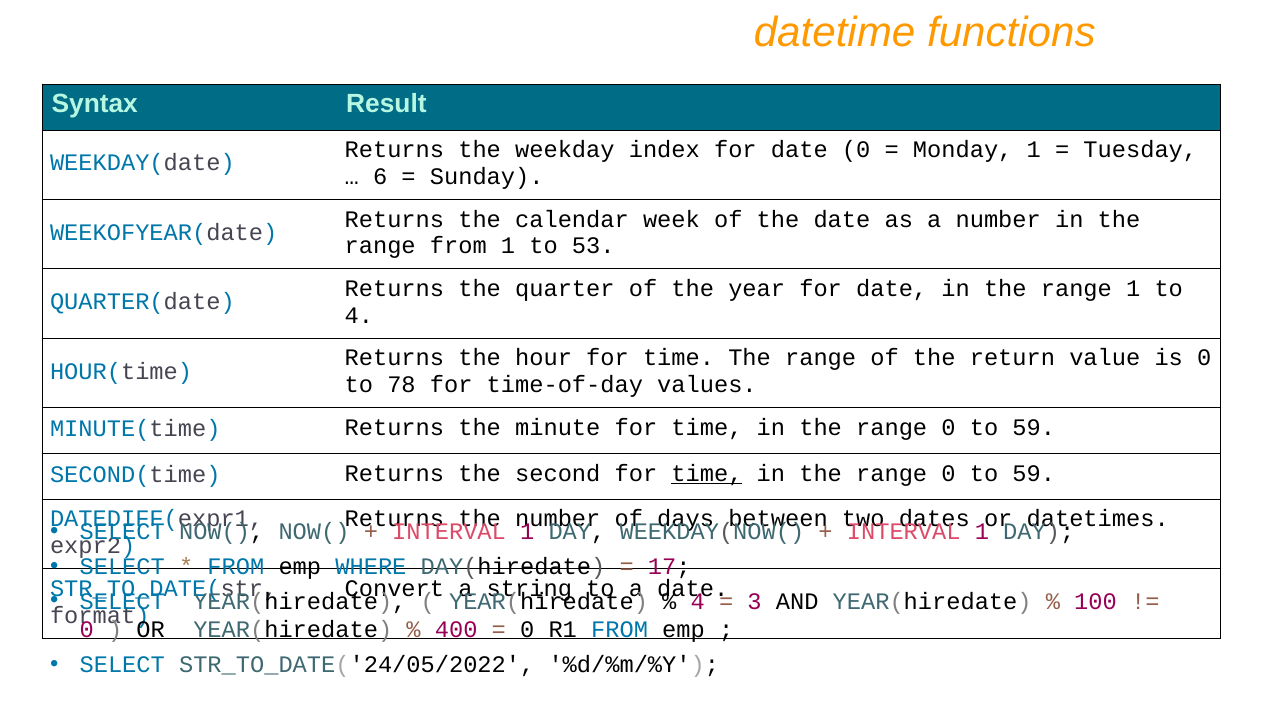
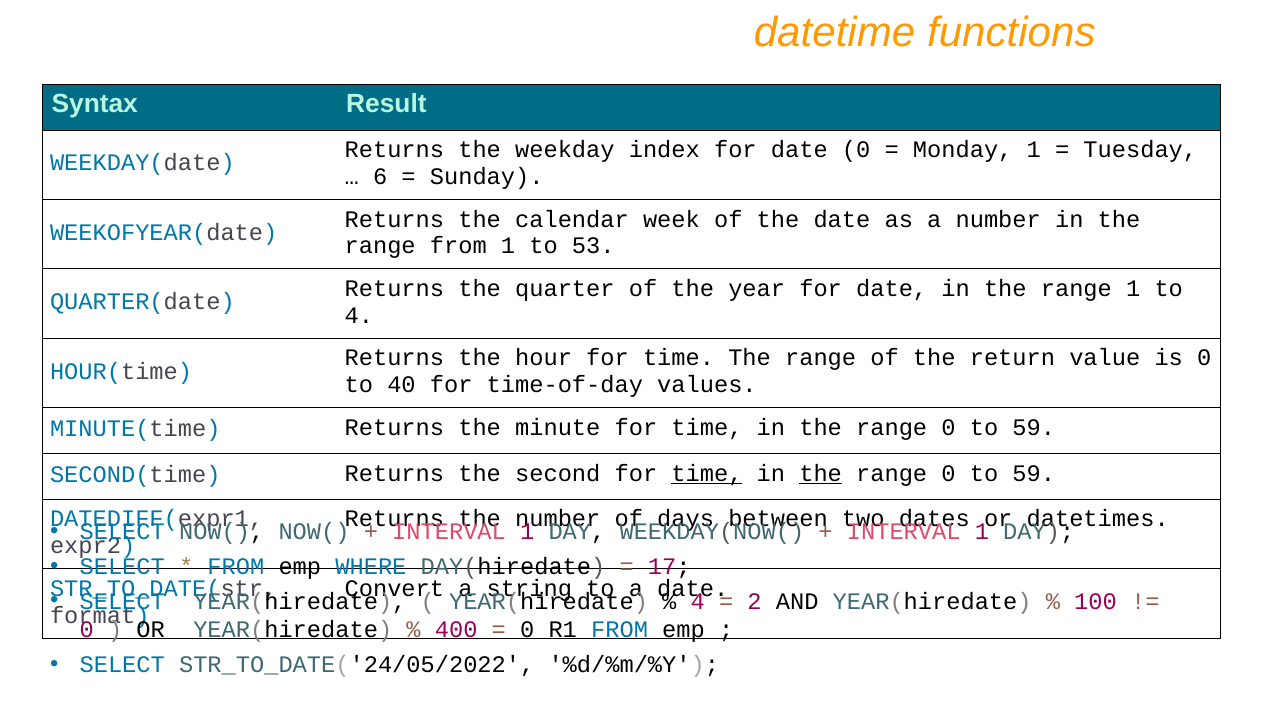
78: 78 -> 40 (401, 385)
the underline: none -> present (821, 474)
3: 3 -> 2 (755, 602)
